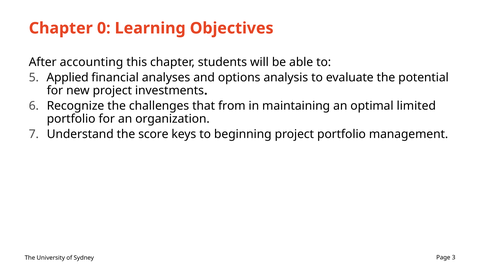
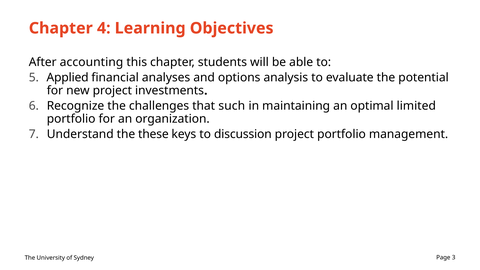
0: 0 -> 4 (104, 28)
from: from -> such (232, 106)
score: score -> these (153, 134)
beginning: beginning -> discussion (243, 134)
